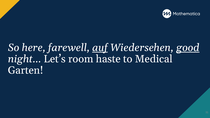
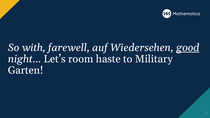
here: here -> with (34, 48)
auf underline: present -> none (100, 48)
Medical: Medical -> Military (154, 59)
